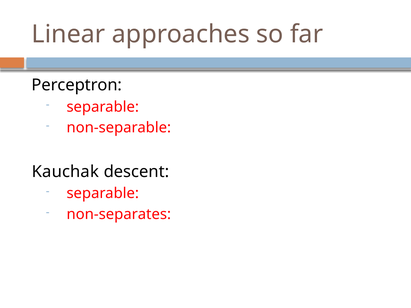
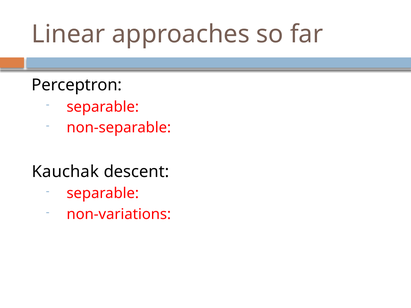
non-separates: non-separates -> non-variations (119, 215)
